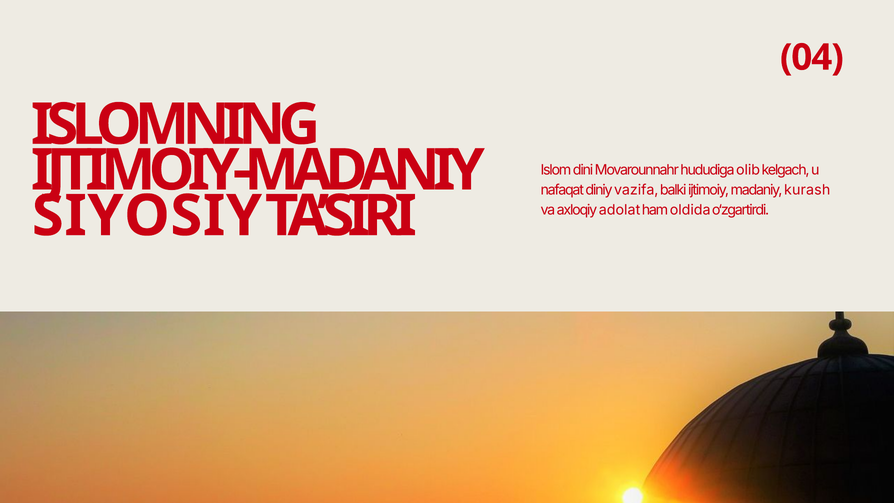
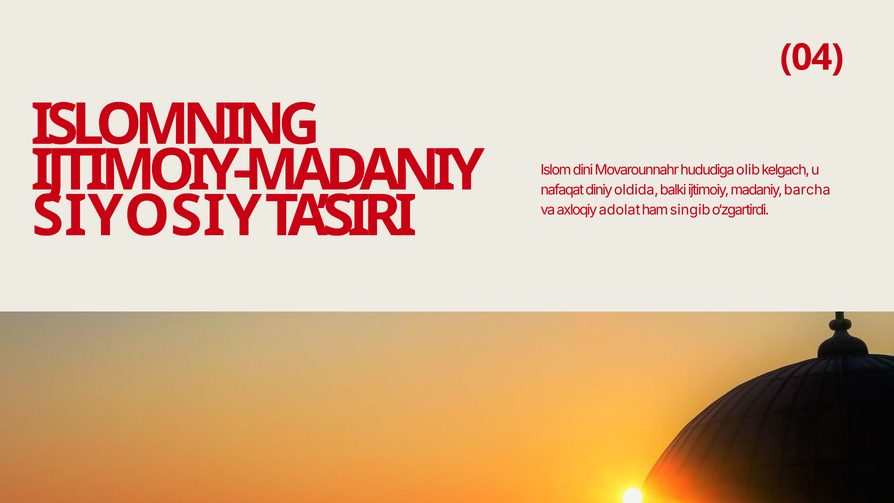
vazifa: vazifa -> oldida (636, 190)
kurash: kurash -> barcha (807, 190)
oldida: oldida -> singib (690, 210)
